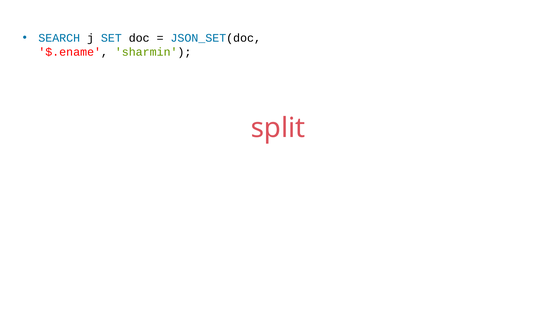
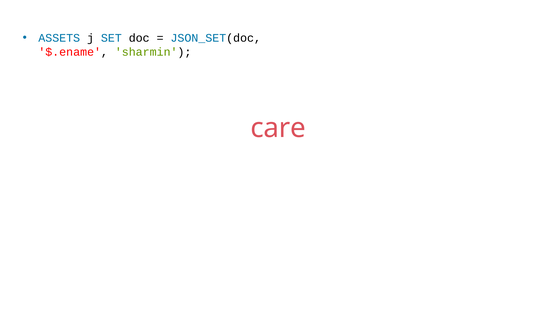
SEARCH: SEARCH -> ASSETS (59, 38)
split: split -> care (278, 128)
